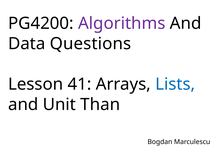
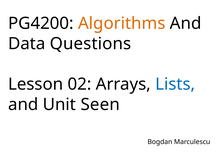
Algorithms colour: purple -> orange (122, 23)
41: 41 -> 02 (79, 84)
Than: Than -> Seen (100, 104)
